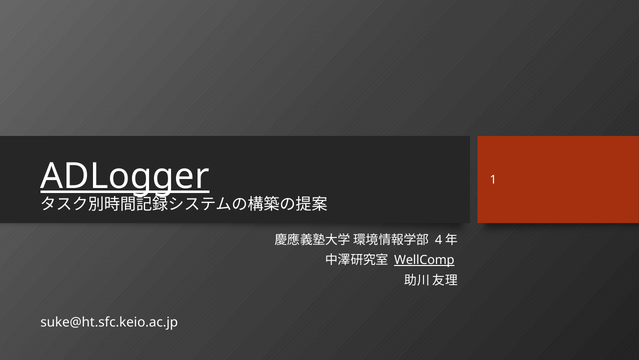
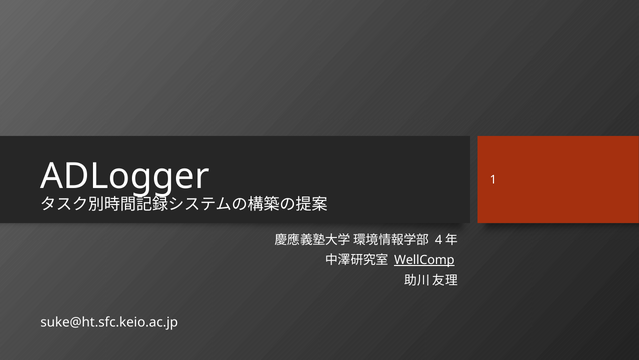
ADLogger underline: present -> none (125, 176)
